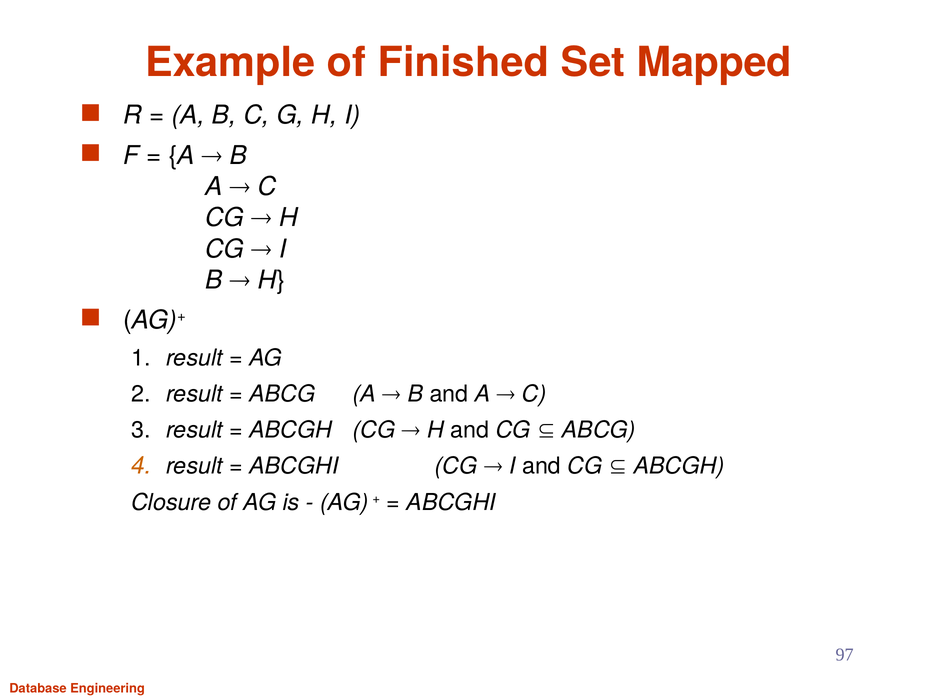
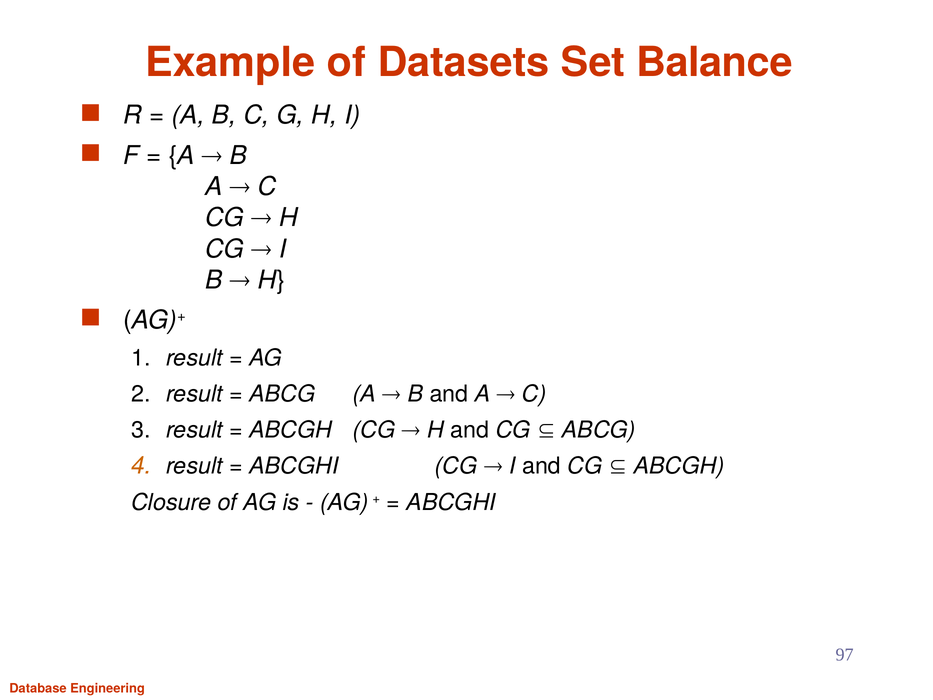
Finished: Finished -> Datasets (464, 62)
Mapped: Mapped -> Balance (714, 62)
